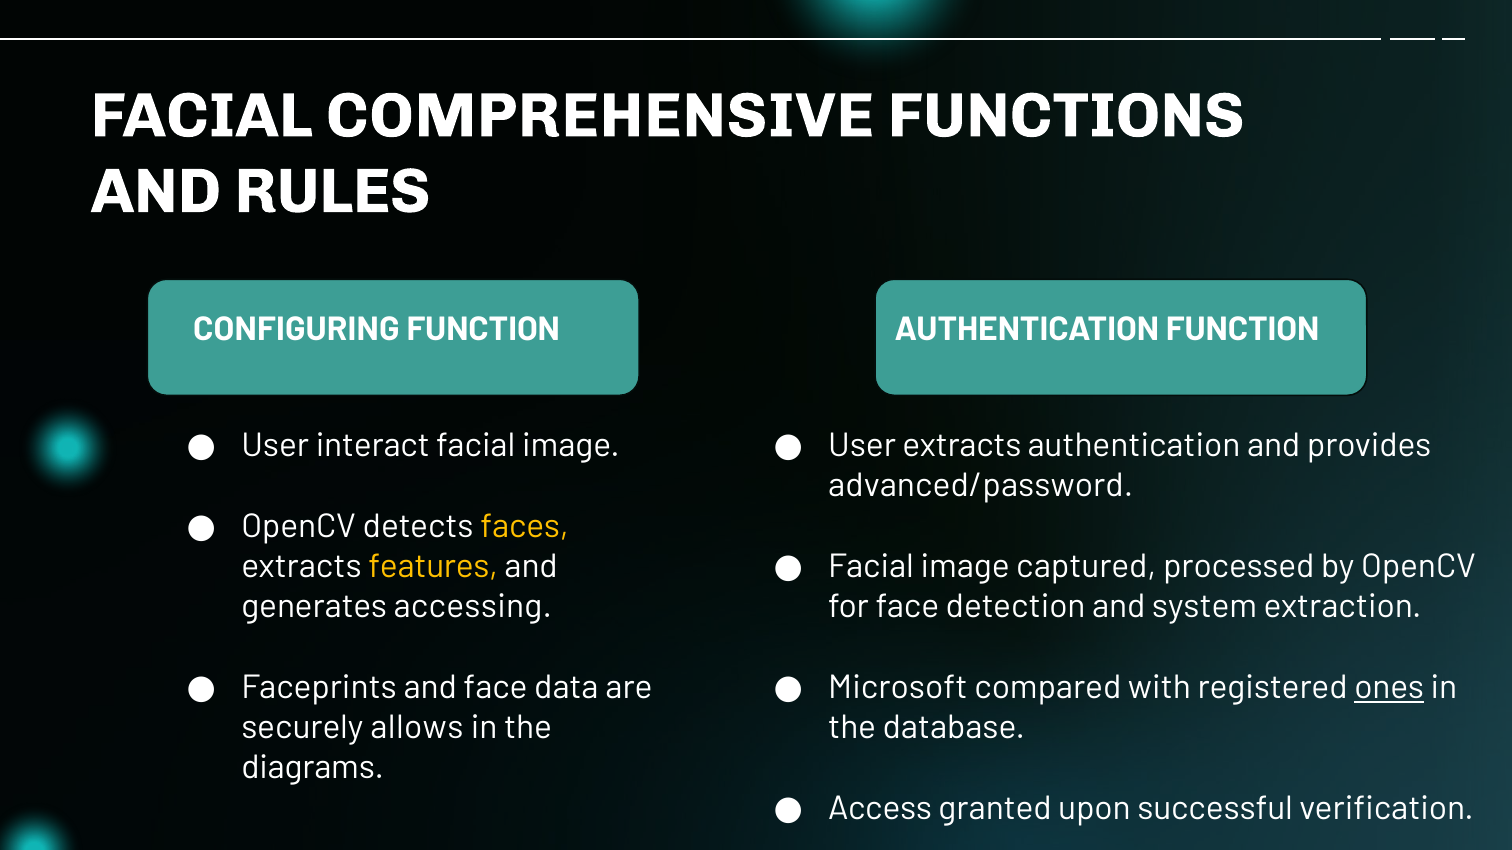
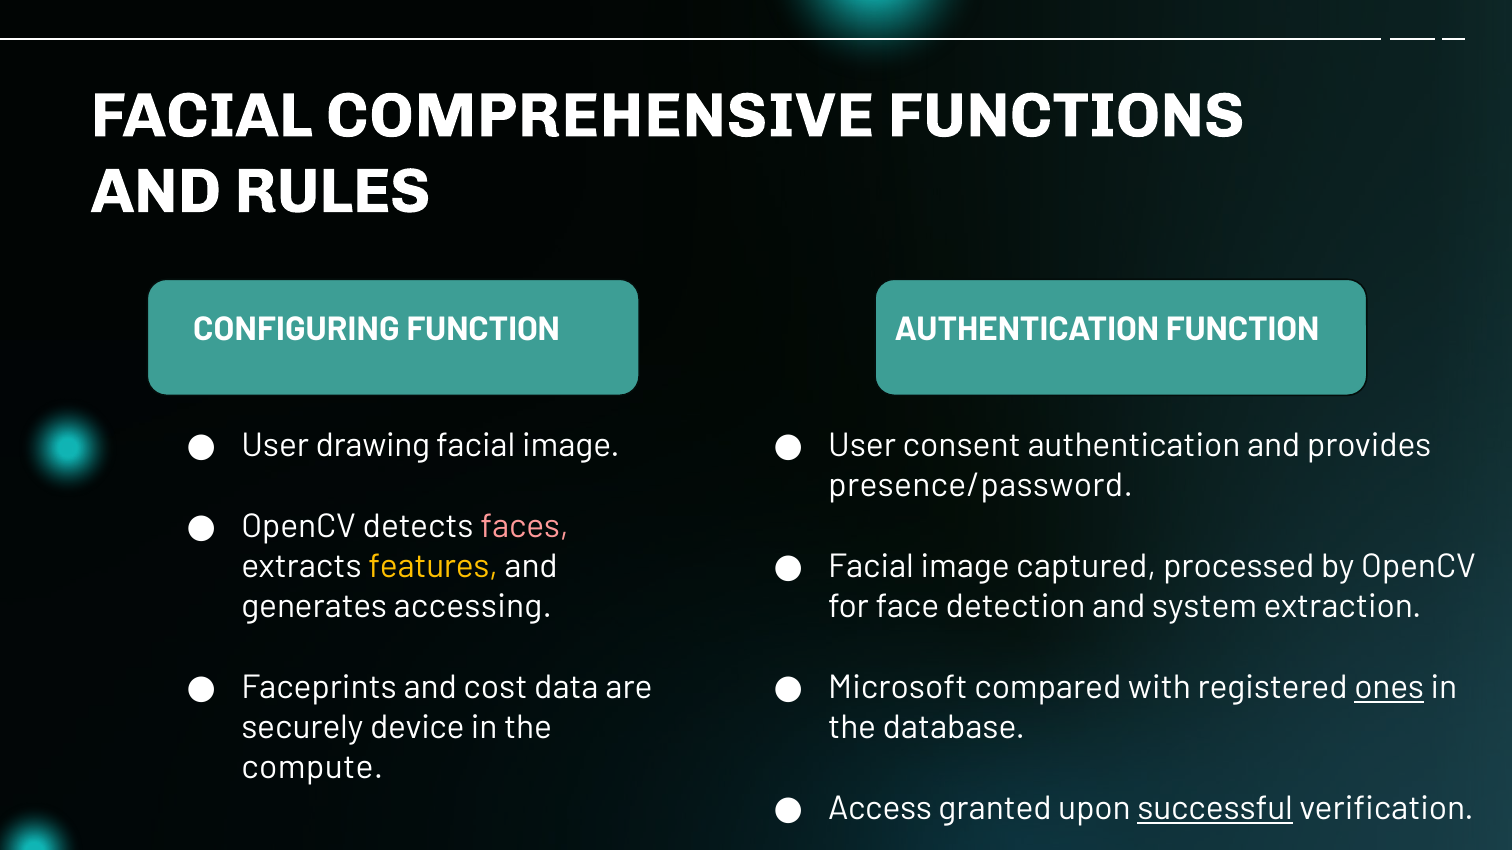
interact: interact -> drawing (373, 446)
User extracts: extracts -> consent (962, 446)
advanced/password: advanced/password -> presence/password (981, 486)
faces colour: yellow -> pink (525, 527)
and face: face -> cost (496, 688)
allows: allows -> device (417, 728)
diagrams: diagrams -> compute (312, 768)
successful underline: none -> present (1215, 809)
